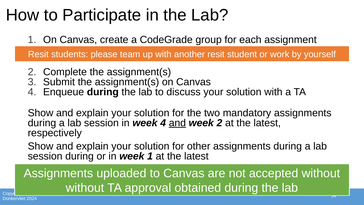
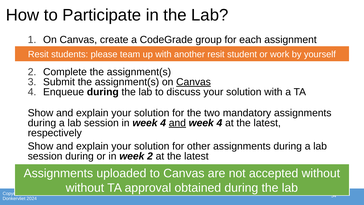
Canvas underline: none -> present (194, 82)
2: 2 -> 4 (219, 123)
week 1: 1 -> 2 (150, 156)
